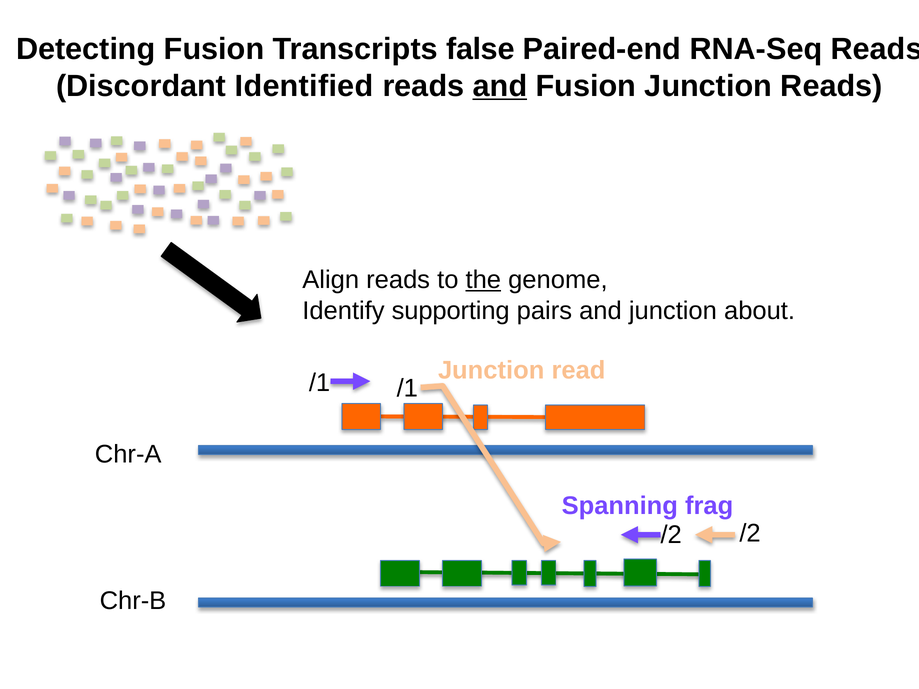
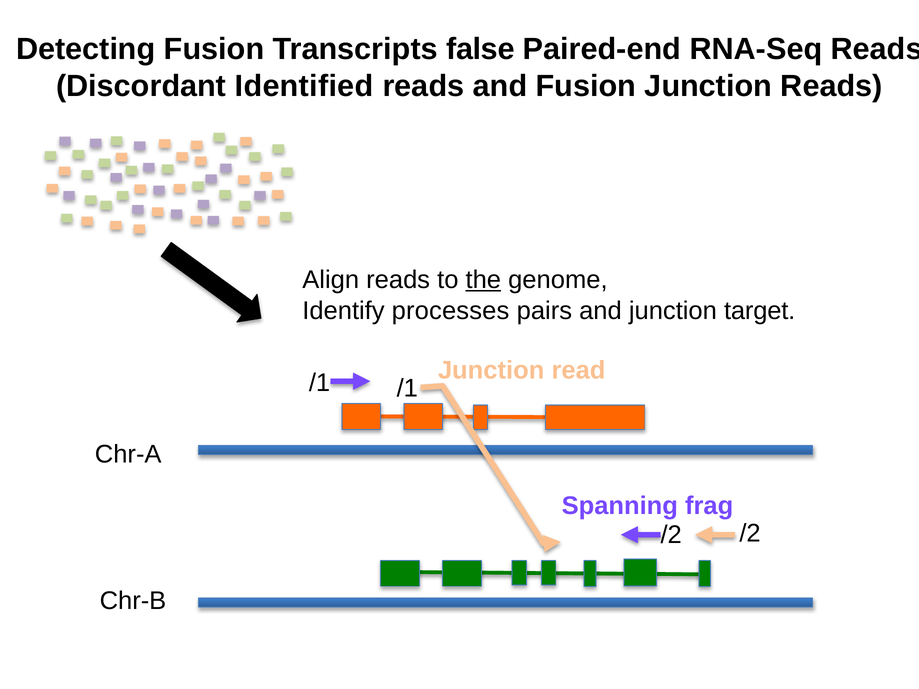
and underline: present -> none (500, 86)
supporting: supporting -> processes (451, 311)
about: about -> target (760, 311)
